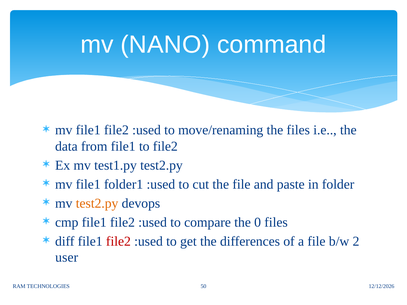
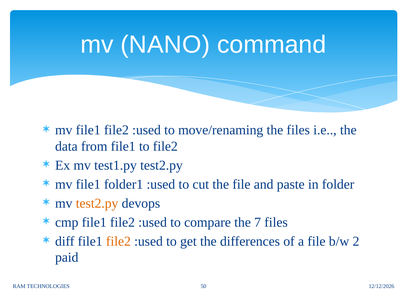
0: 0 -> 7 (258, 222)
file2 colour: red -> orange (118, 241)
user: user -> paid (67, 258)
